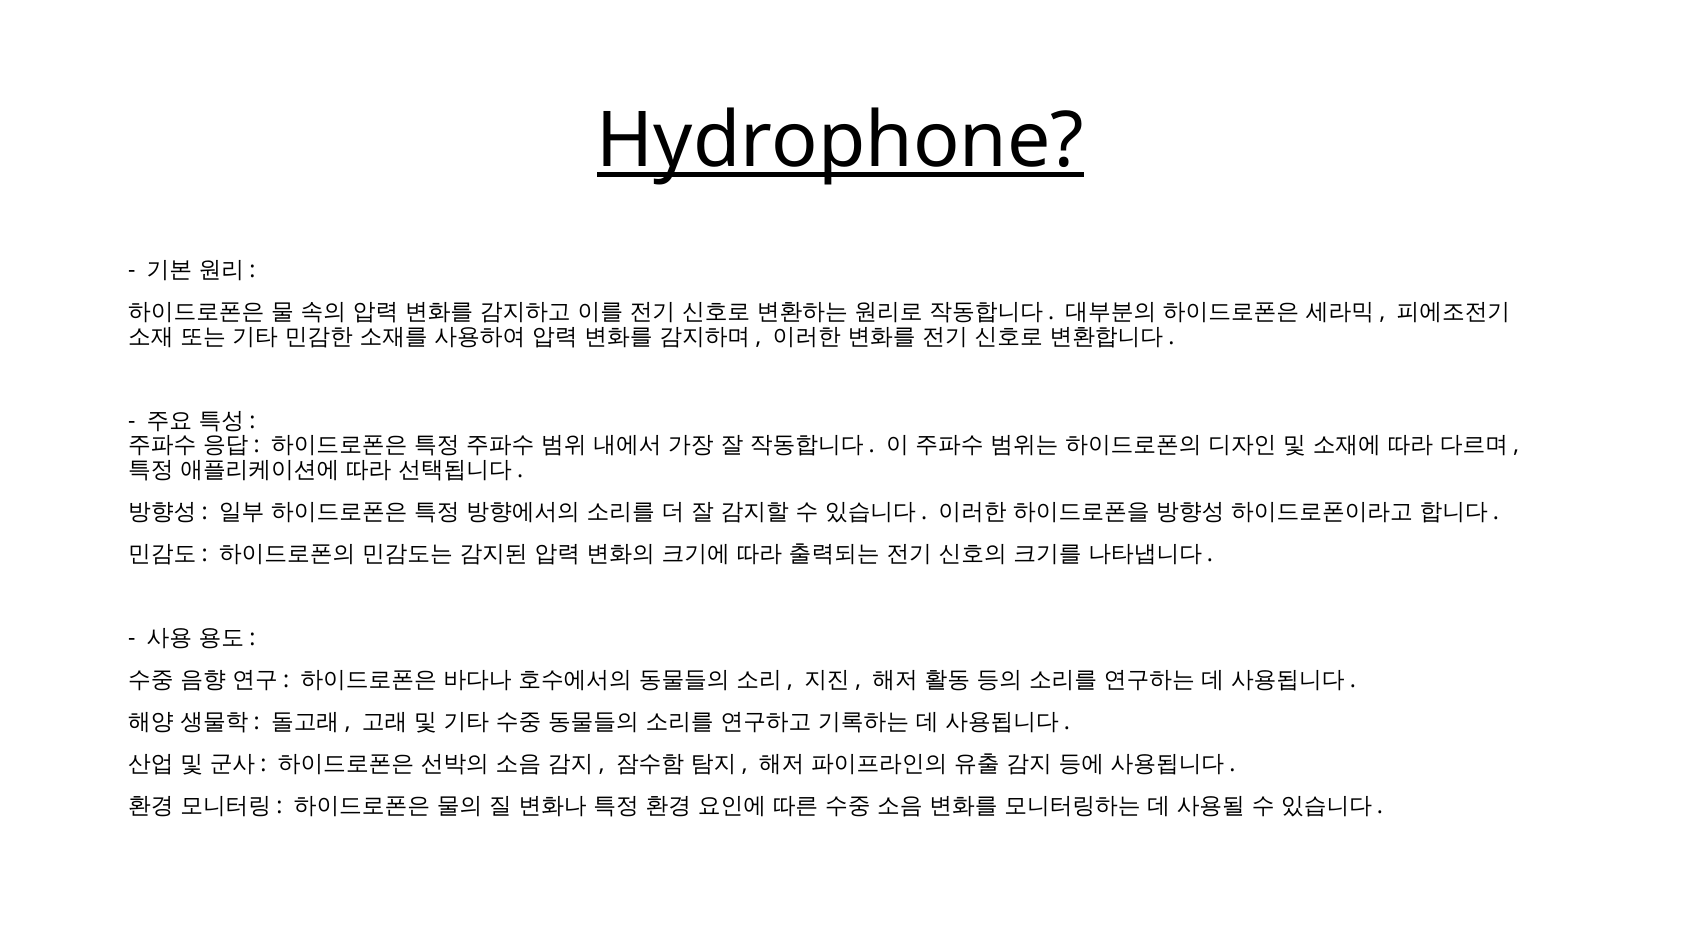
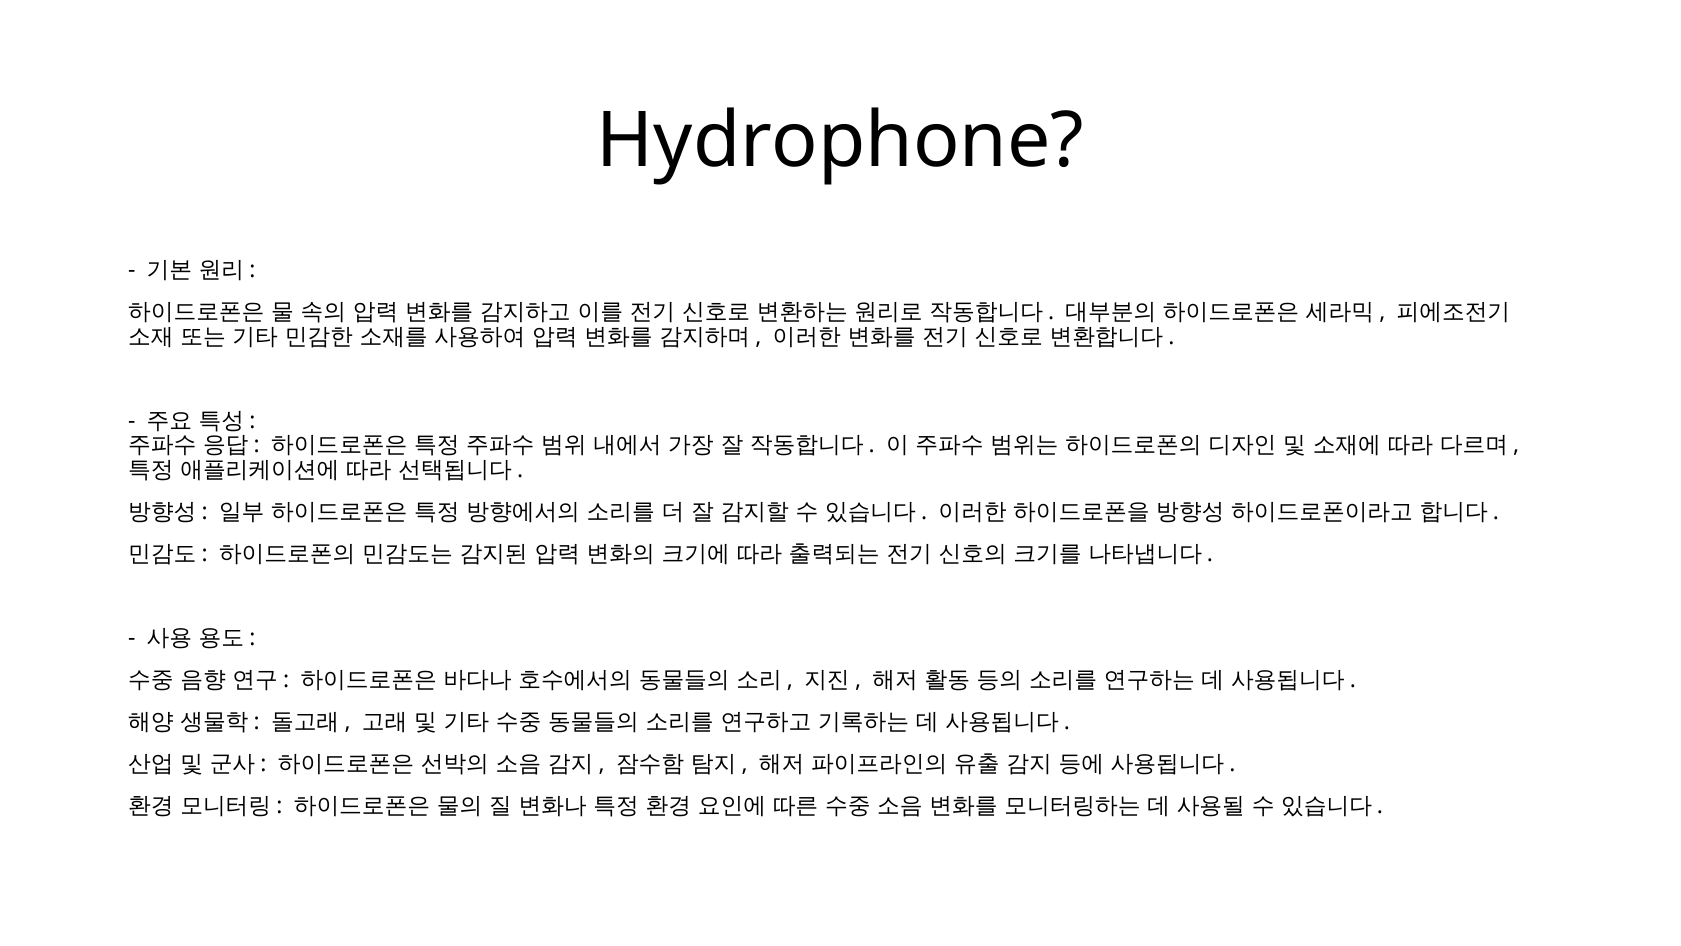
Hydrophone underline: present -> none (840, 141)
